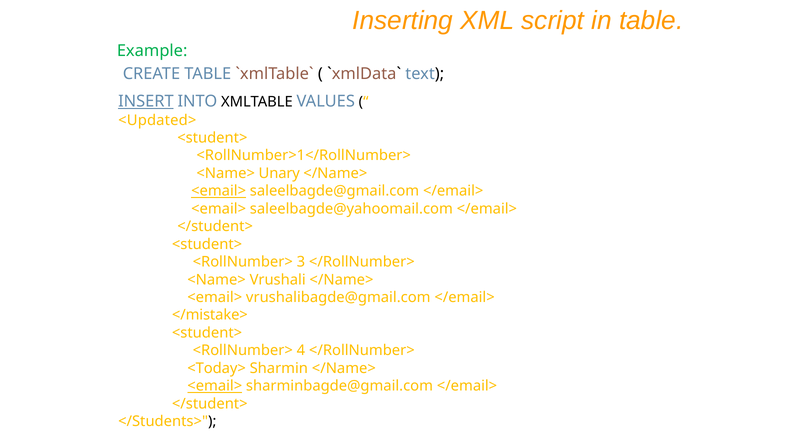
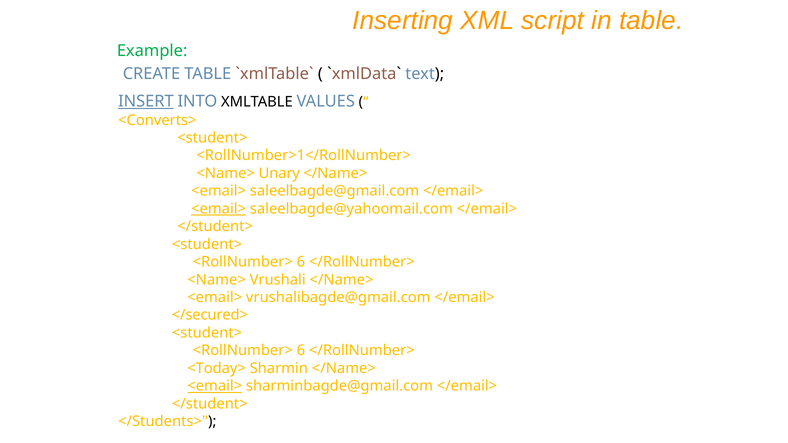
<Updated>: <Updated> -> <Converts> (157, 120)
<email> underline: present -> none (219, 191)
<email> underline: none -> present (219, 209)
3: 3 -> 6 (301, 262)
</mistake>: </mistake> -> </secured> (210, 315)
4: 4 -> 6 (301, 351)
